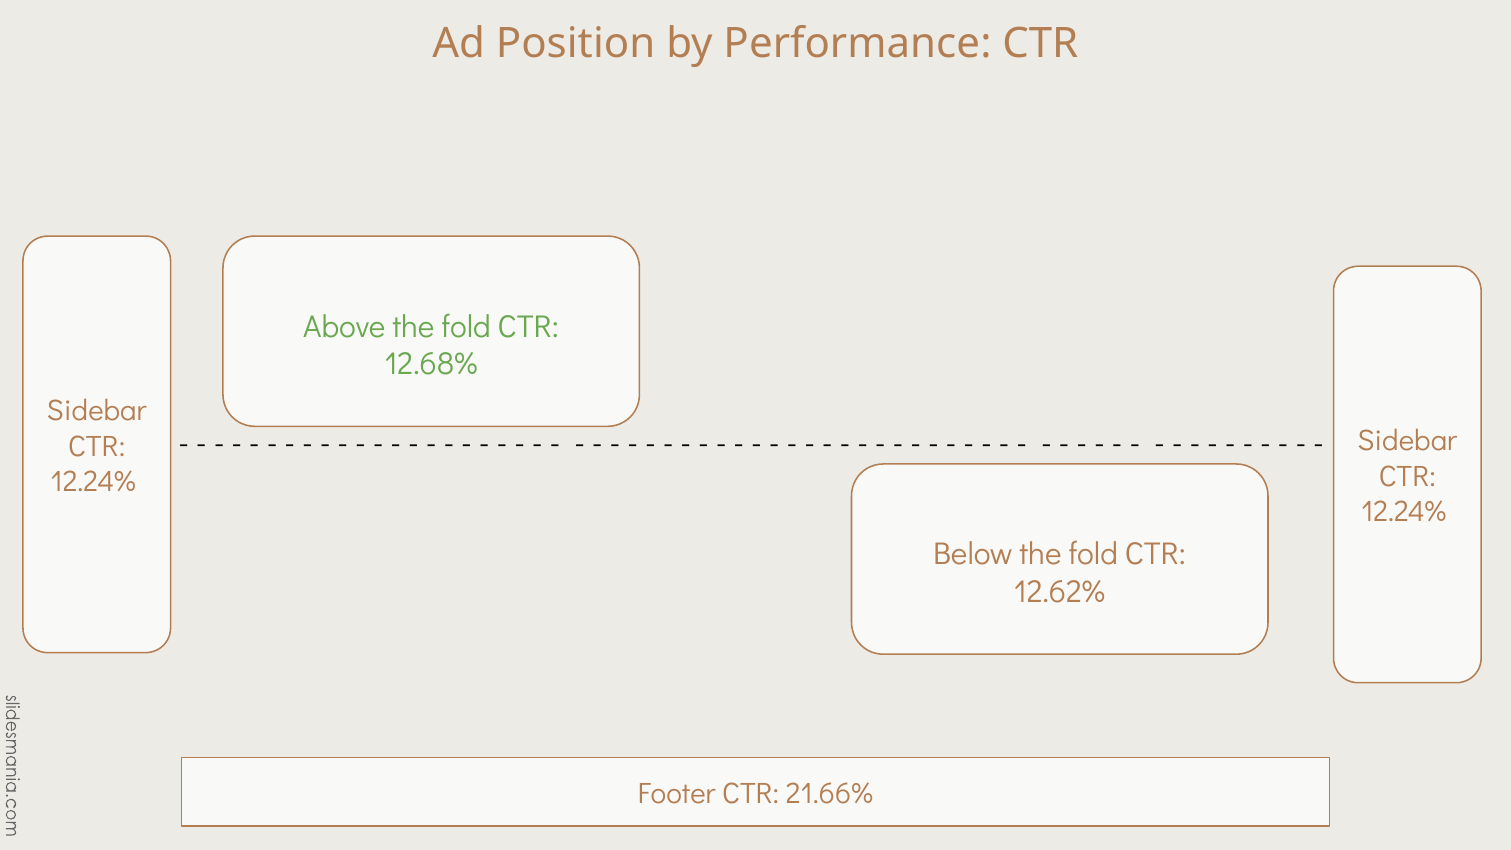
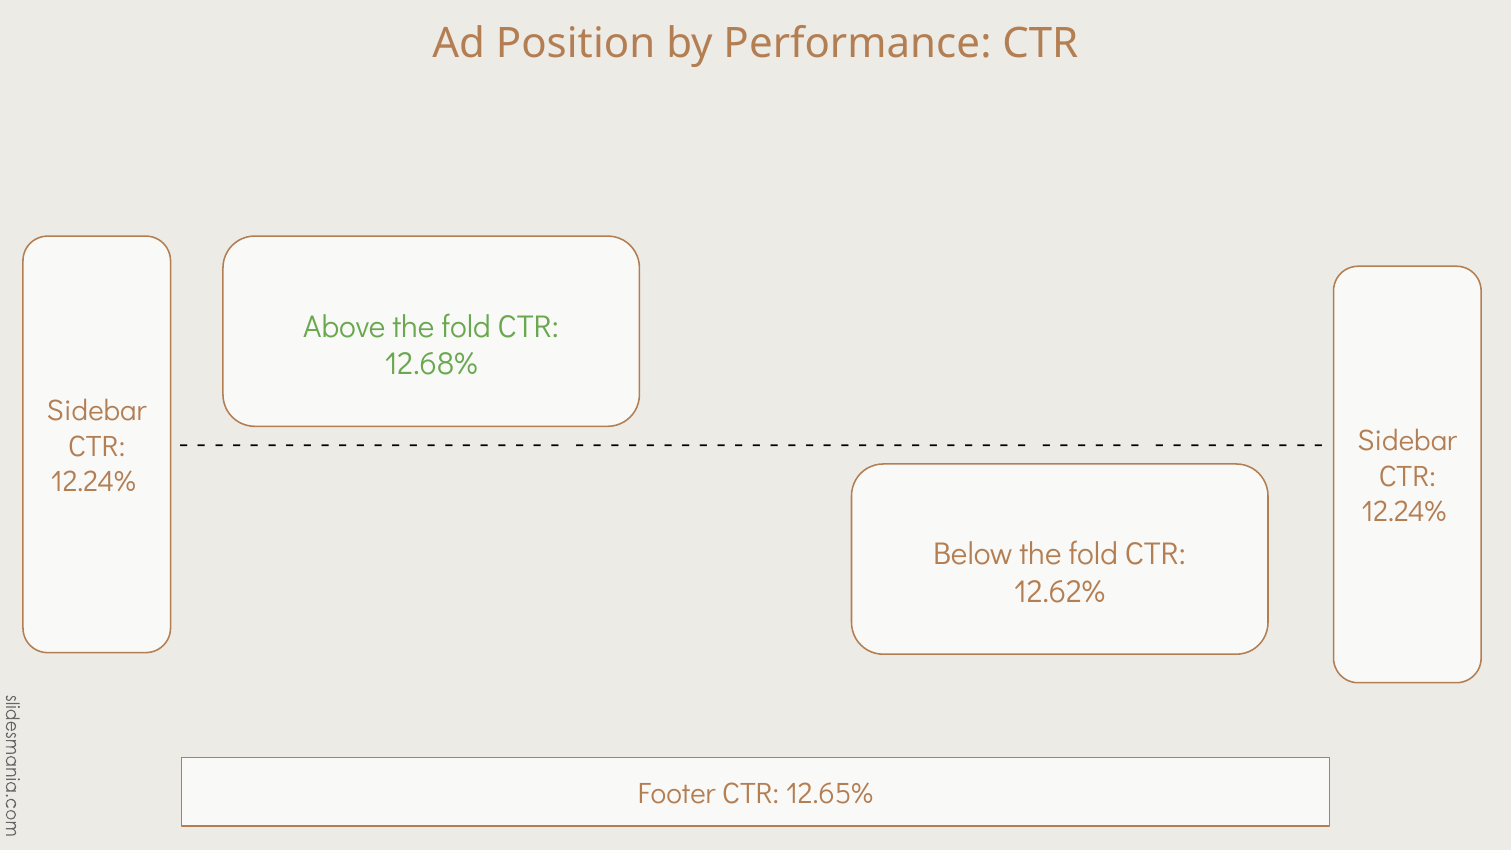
21.66%: 21.66% -> 12.65% (829, 794)
